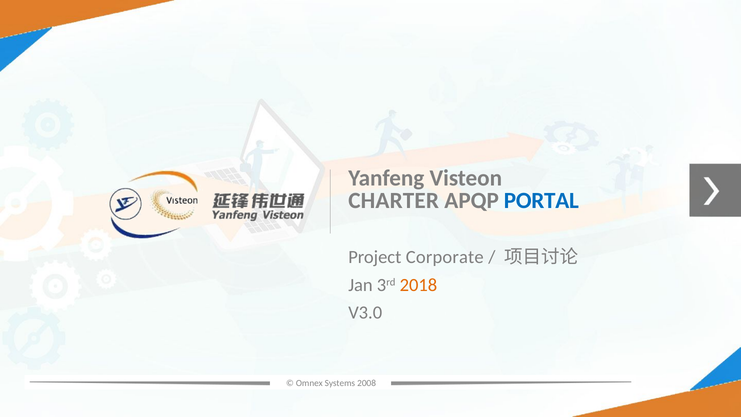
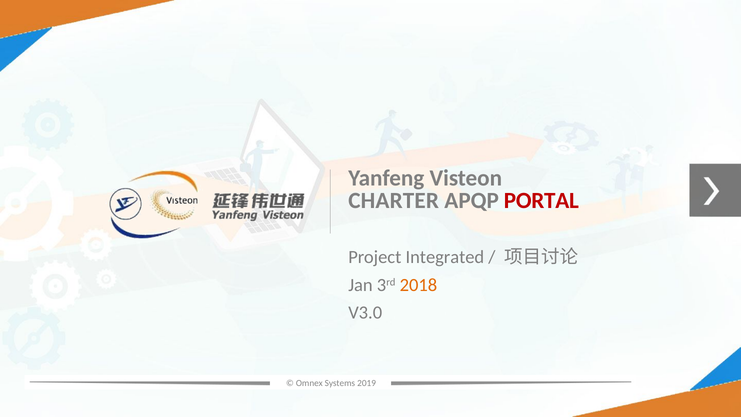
PORTAL colour: blue -> red (541, 200)
Corporate: Corporate -> Integrated (445, 257)
2008: 2008 -> 2019 (367, 383)
